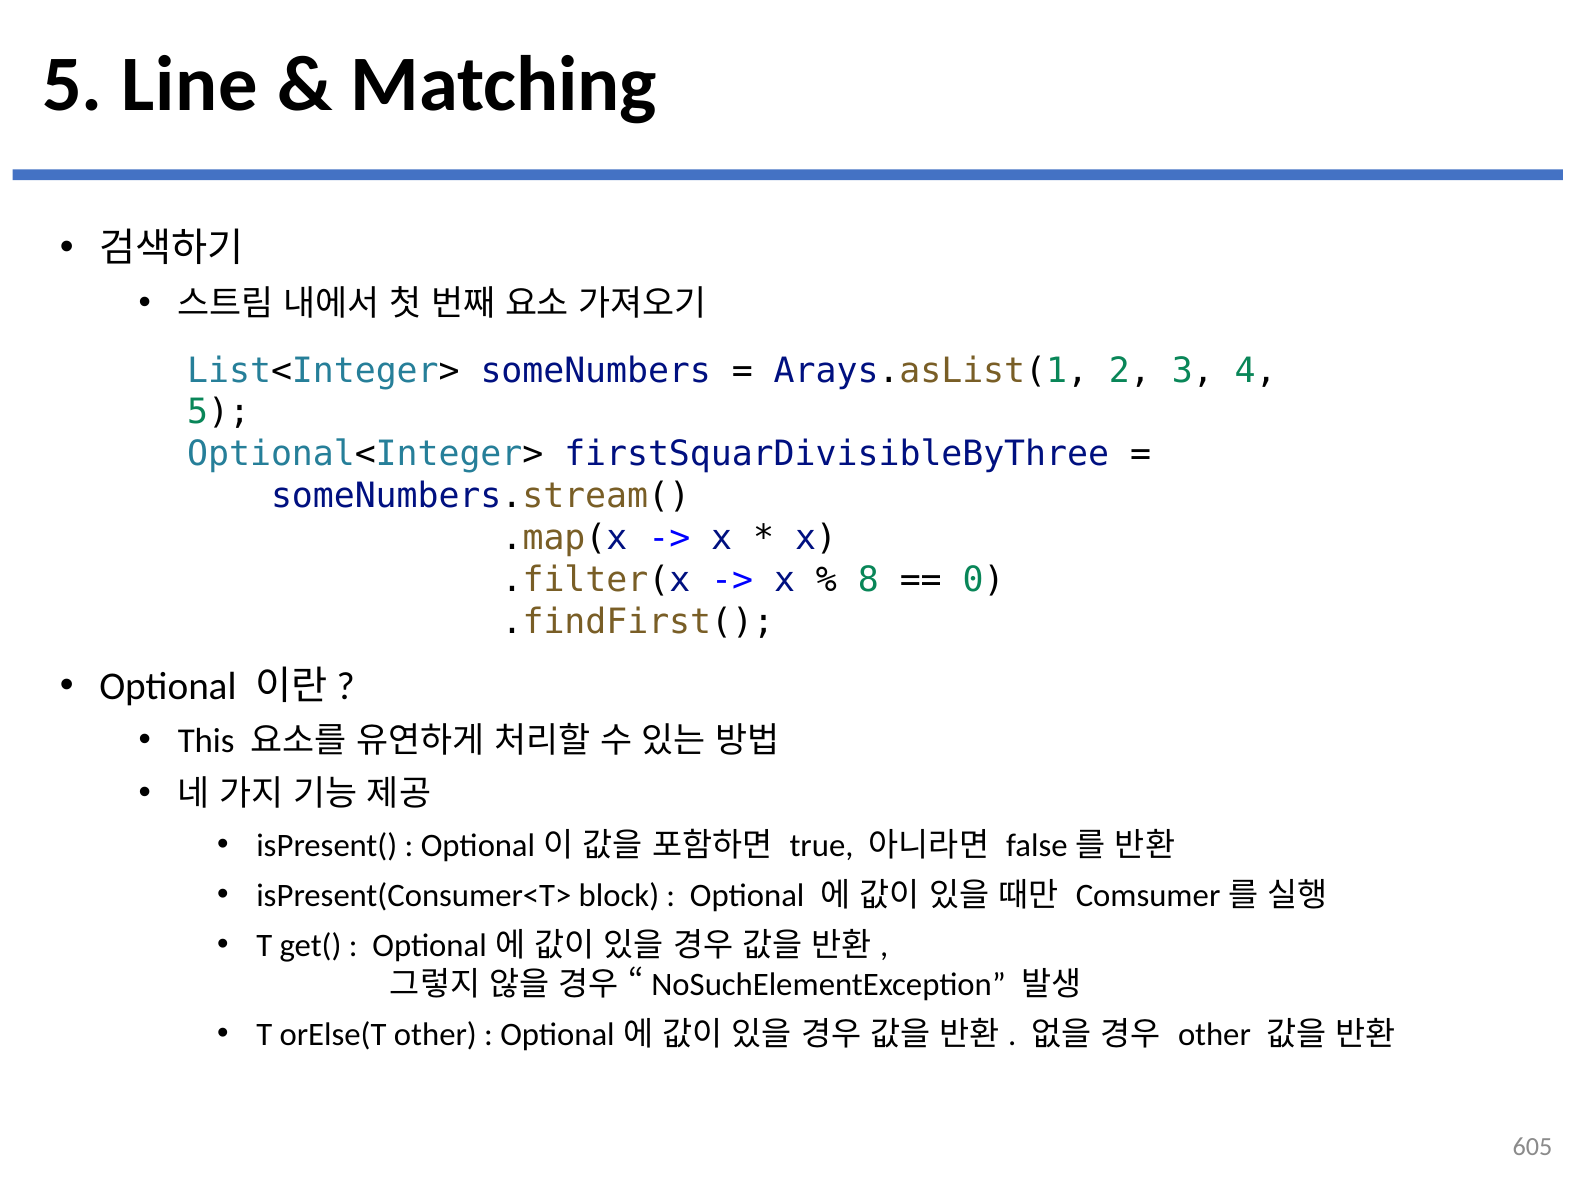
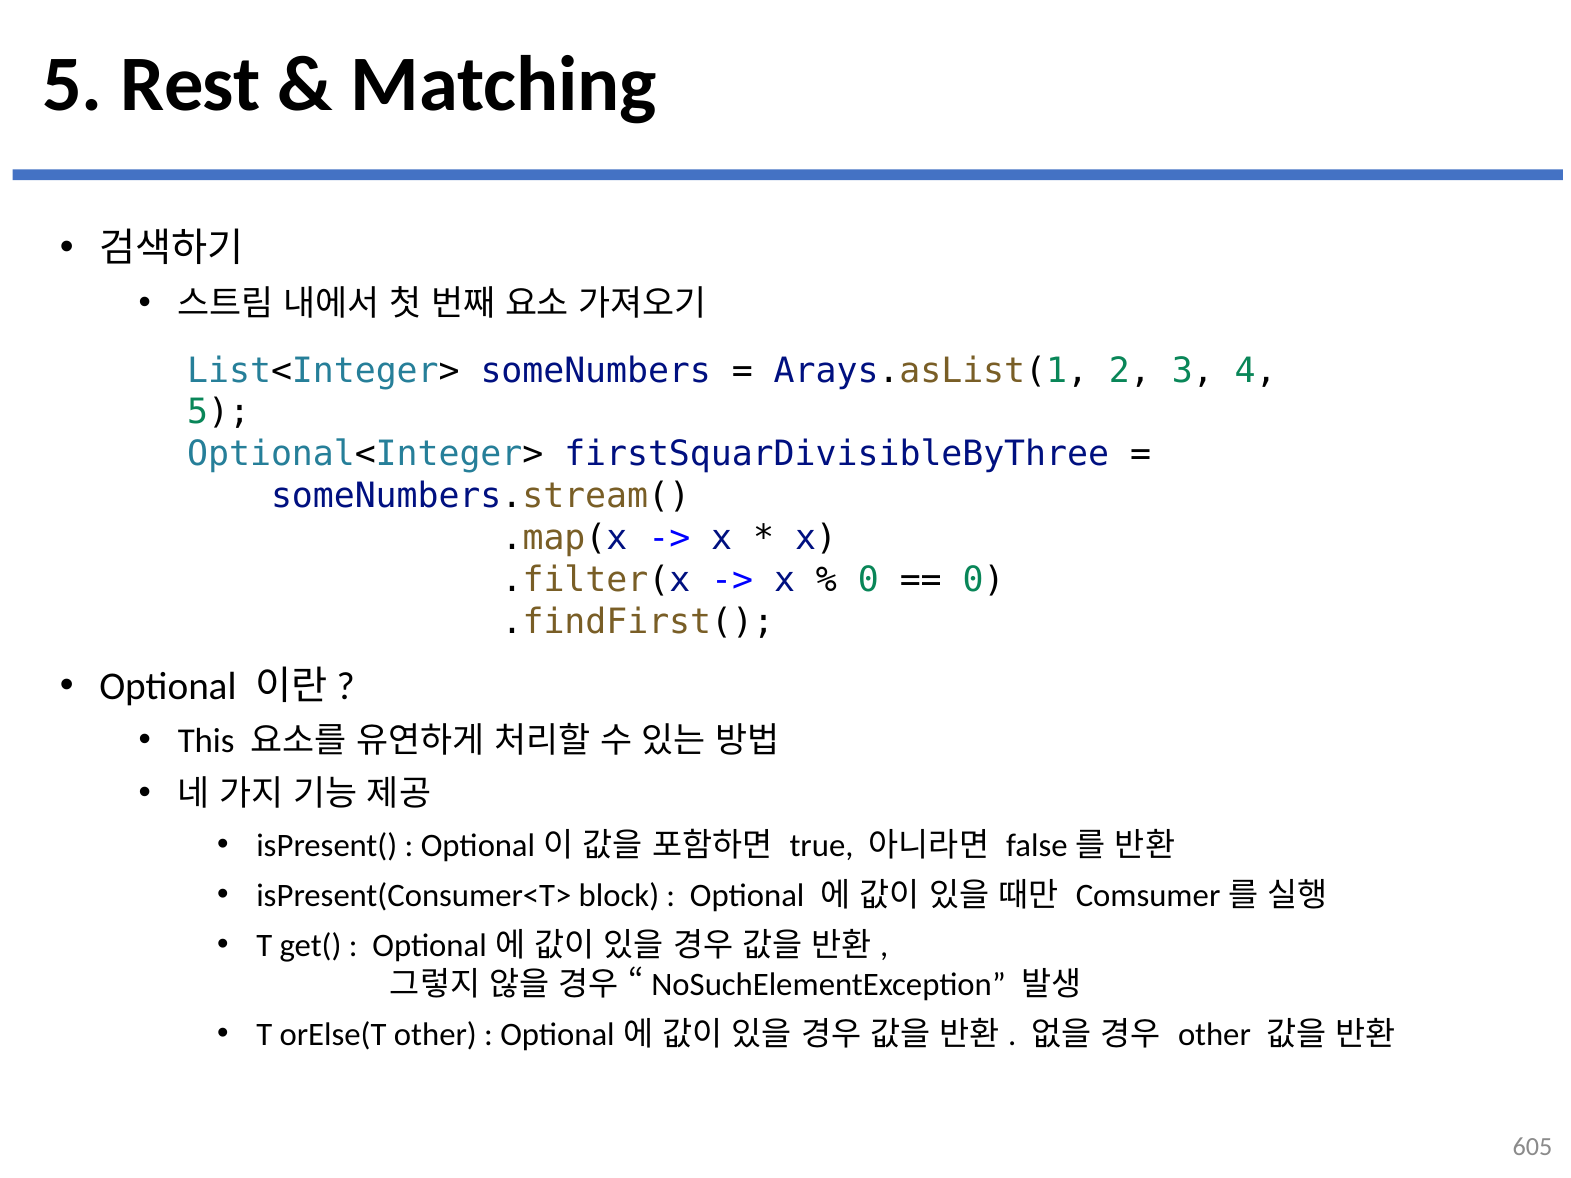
Line: Line -> Rest (191, 84)
8: 8 -> 0 (868, 580)
